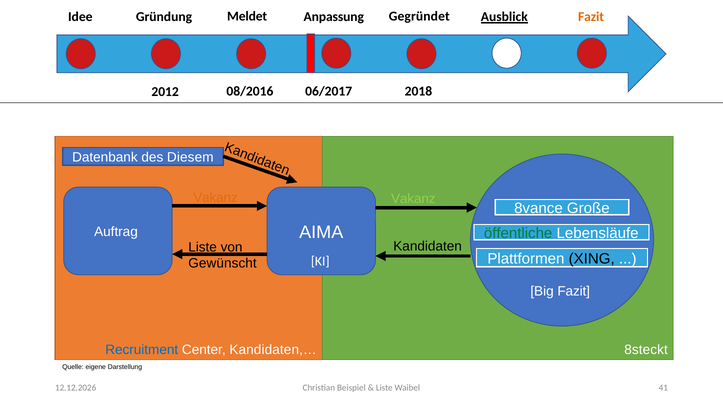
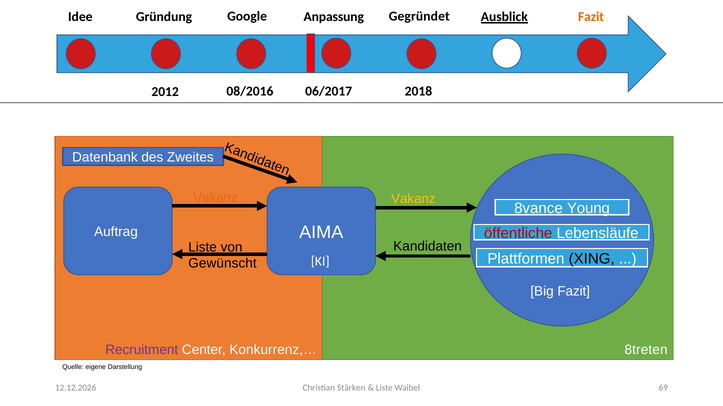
Meldet: Meldet -> Google (247, 16)
Diesem: Diesem -> Zweites (190, 158)
Vakanz colour: light green -> yellow (413, 199)
Große: Große -> Young (588, 209)
öffentliche colour: green -> red (518, 234)
Recruitment colour: blue -> purple (142, 350)
Kandidaten,…: Kandidaten,… -> Konkurrenz,… (273, 350)
8steckt: 8steckt -> 8treten (646, 350)
41: 41 -> 69 (663, 388)
Beispiel: Beispiel -> Stärken (351, 388)
